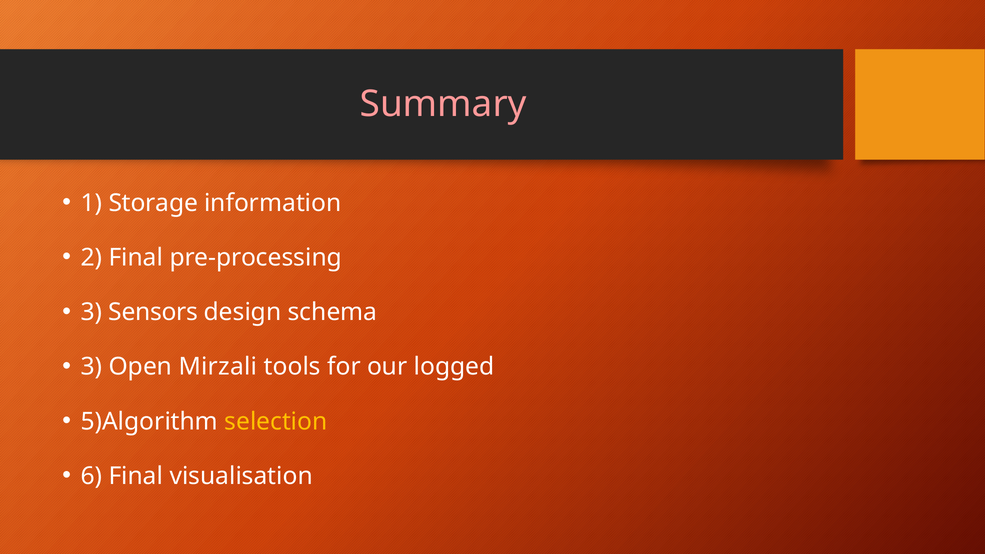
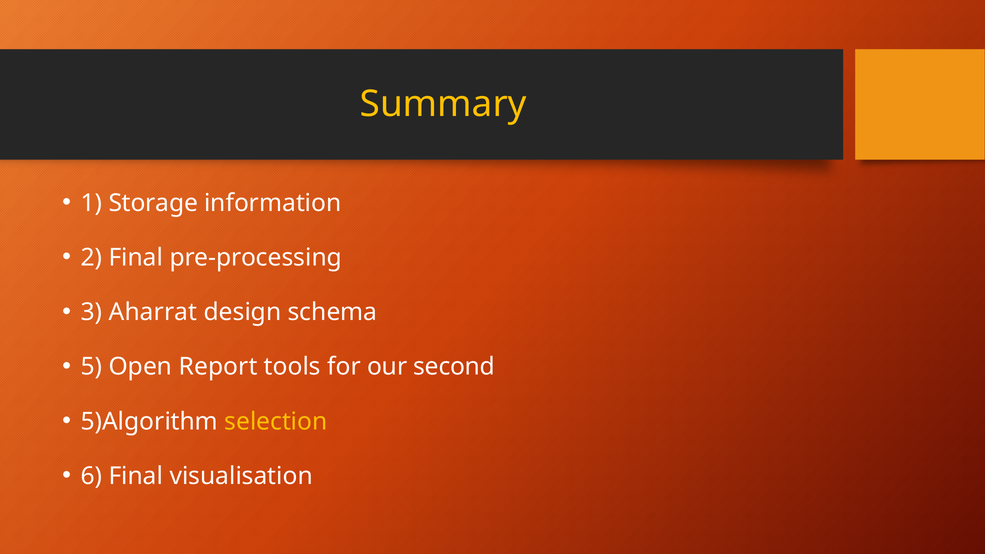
Summary colour: pink -> yellow (443, 104)
Sensors: Sensors -> Aharrat (153, 312)
3: 3 -> 5 (92, 367)
Mirzali: Mirzali -> Report (218, 367)
logged: logged -> second (454, 367)
